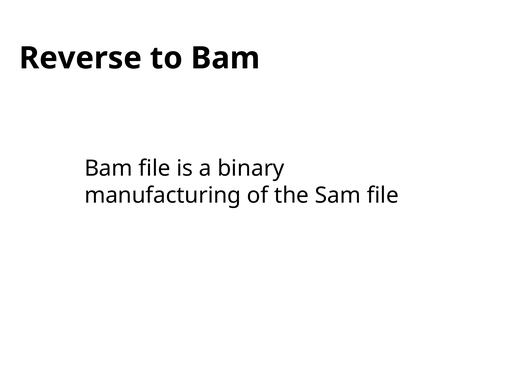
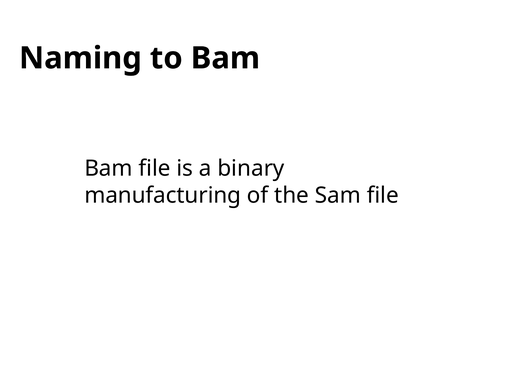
Reverse: Reverse -> Naming (80, 58)
